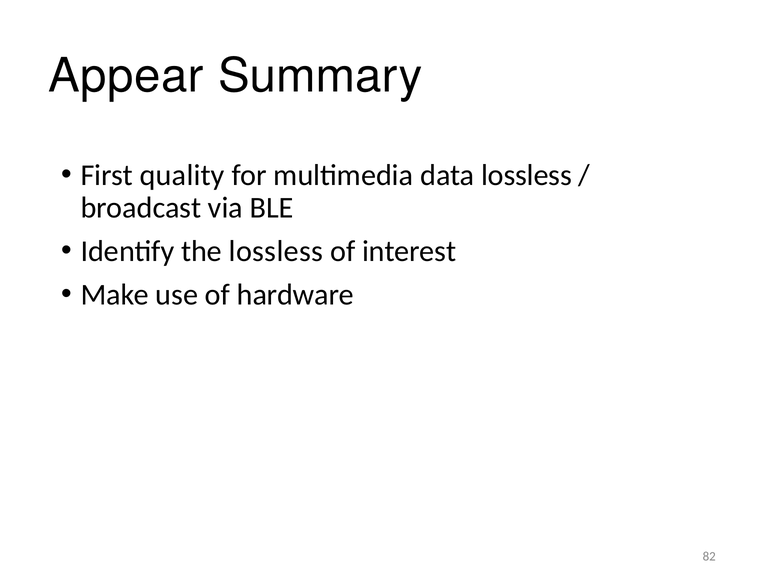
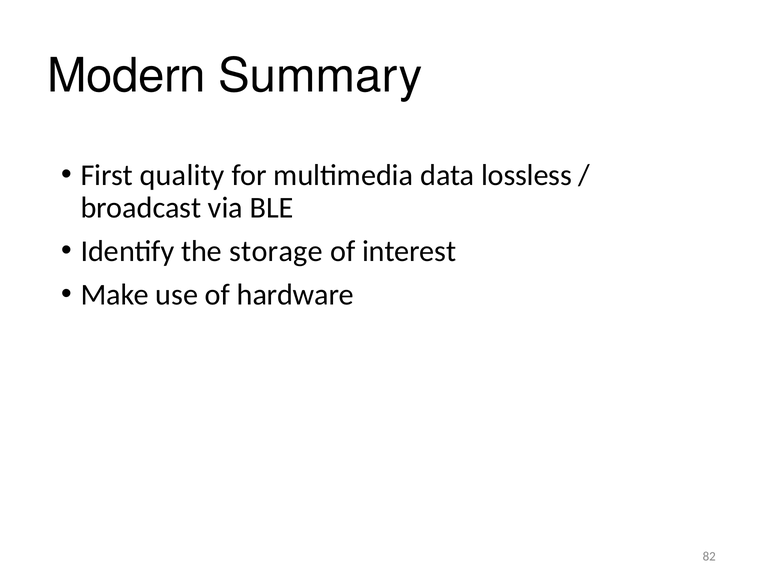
Appear: Appear -> Modern (126, 76)
the lossless: lossless -> storage (276, 251)
